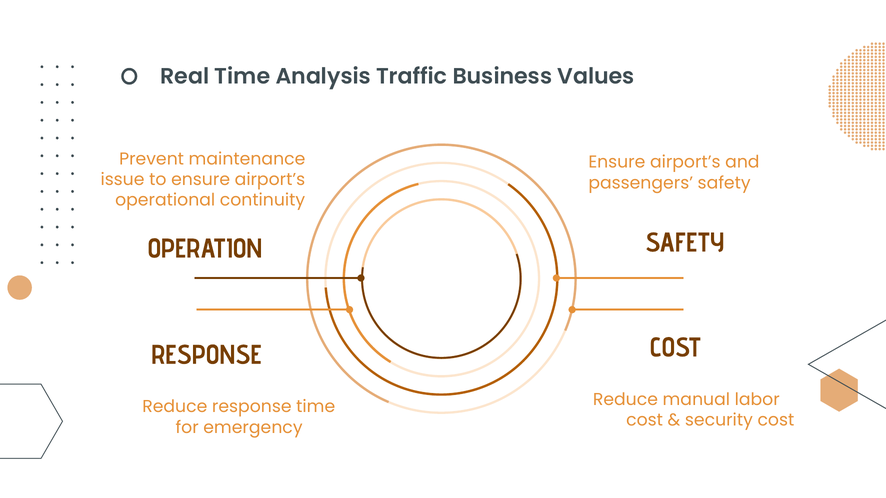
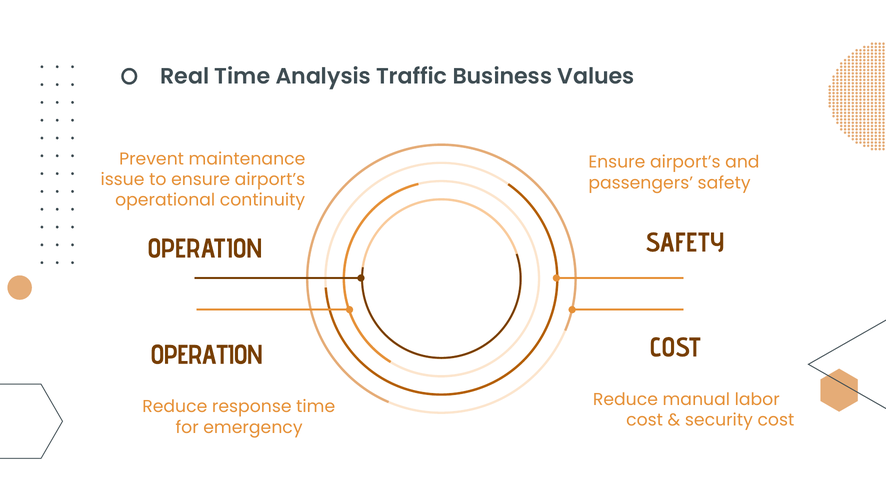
RESPONSE: RESPONSE -> OPERATION (207, 355)
